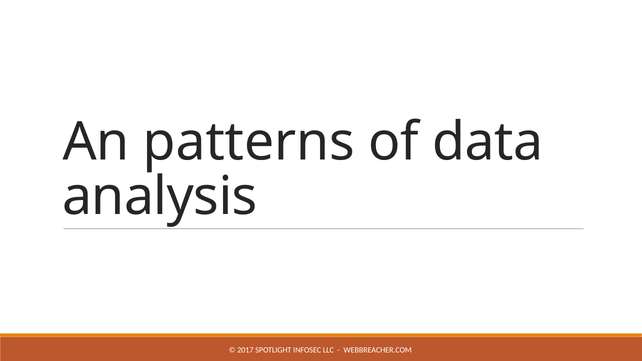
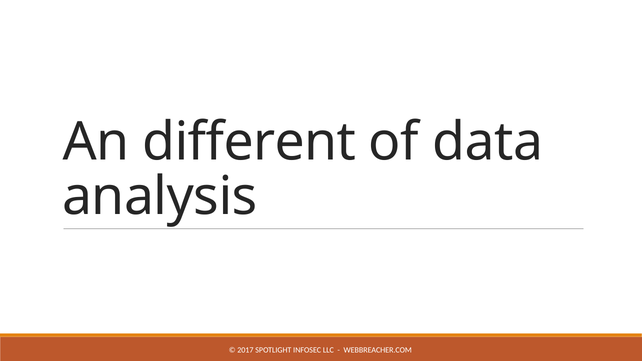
patterns: patterns -> different (249, 142)
